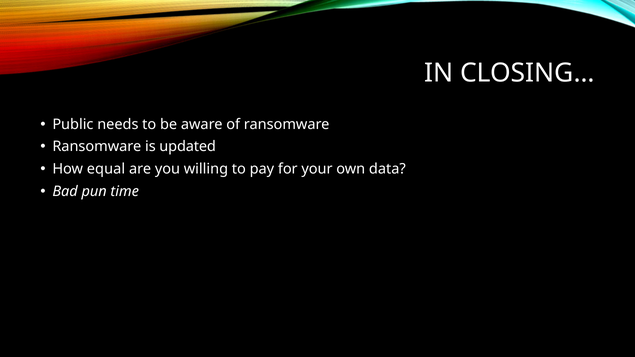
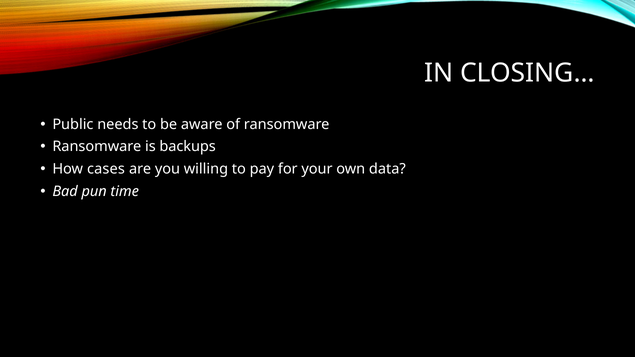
updated: updated -> backups (188, 147)
equal: equal -> cases (106, 169)
